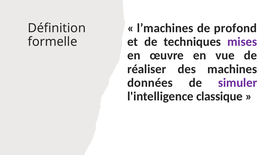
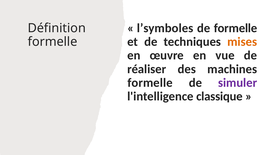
l’machines: l’machines -> l’symboles (165, 28)
de profond: profond -> formelle (236, 28)
mises colour: purple -> orange (242, 42)
données: données -> formelle (150, 83)
